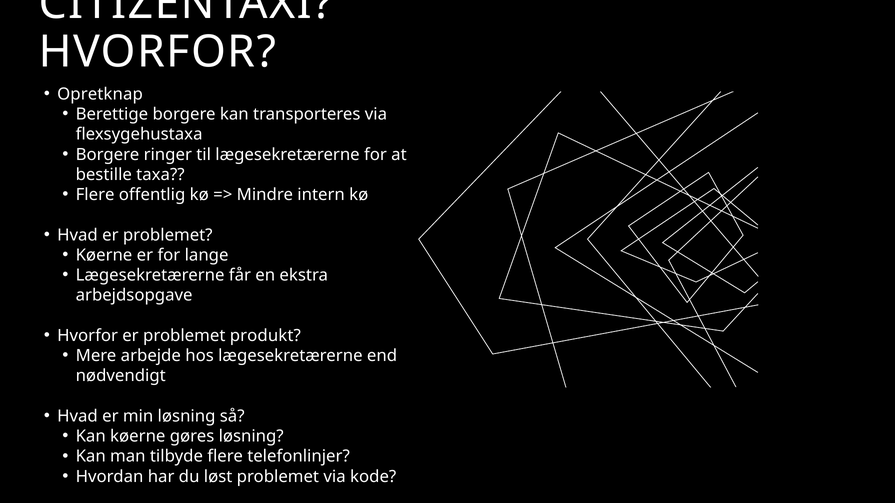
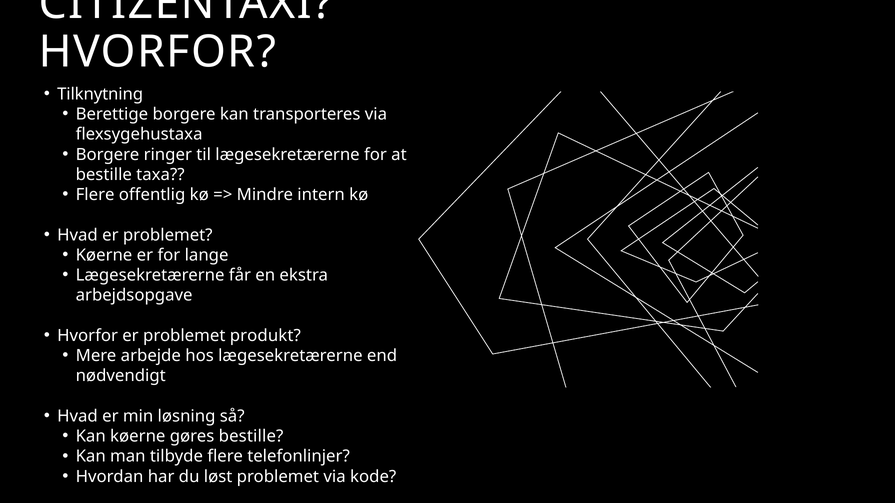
Opretknap: Opretknap -> Tilknytning (100, 94)
gøres løsning: løsning -> bestille (251, 437)
